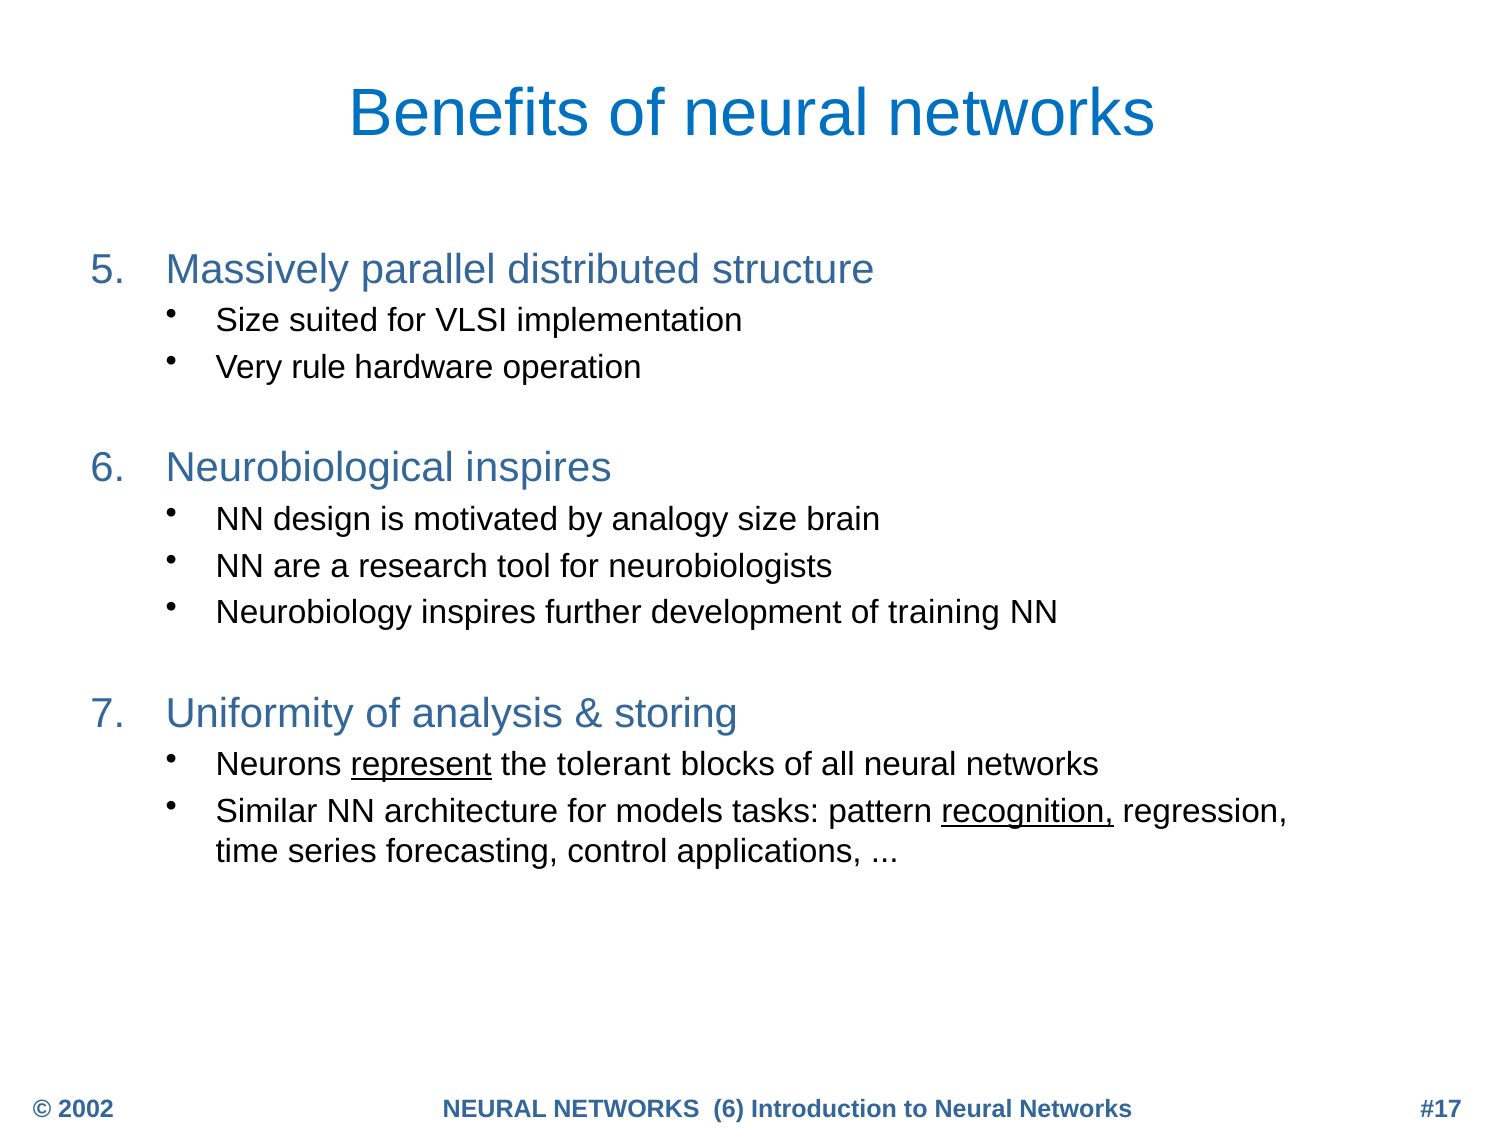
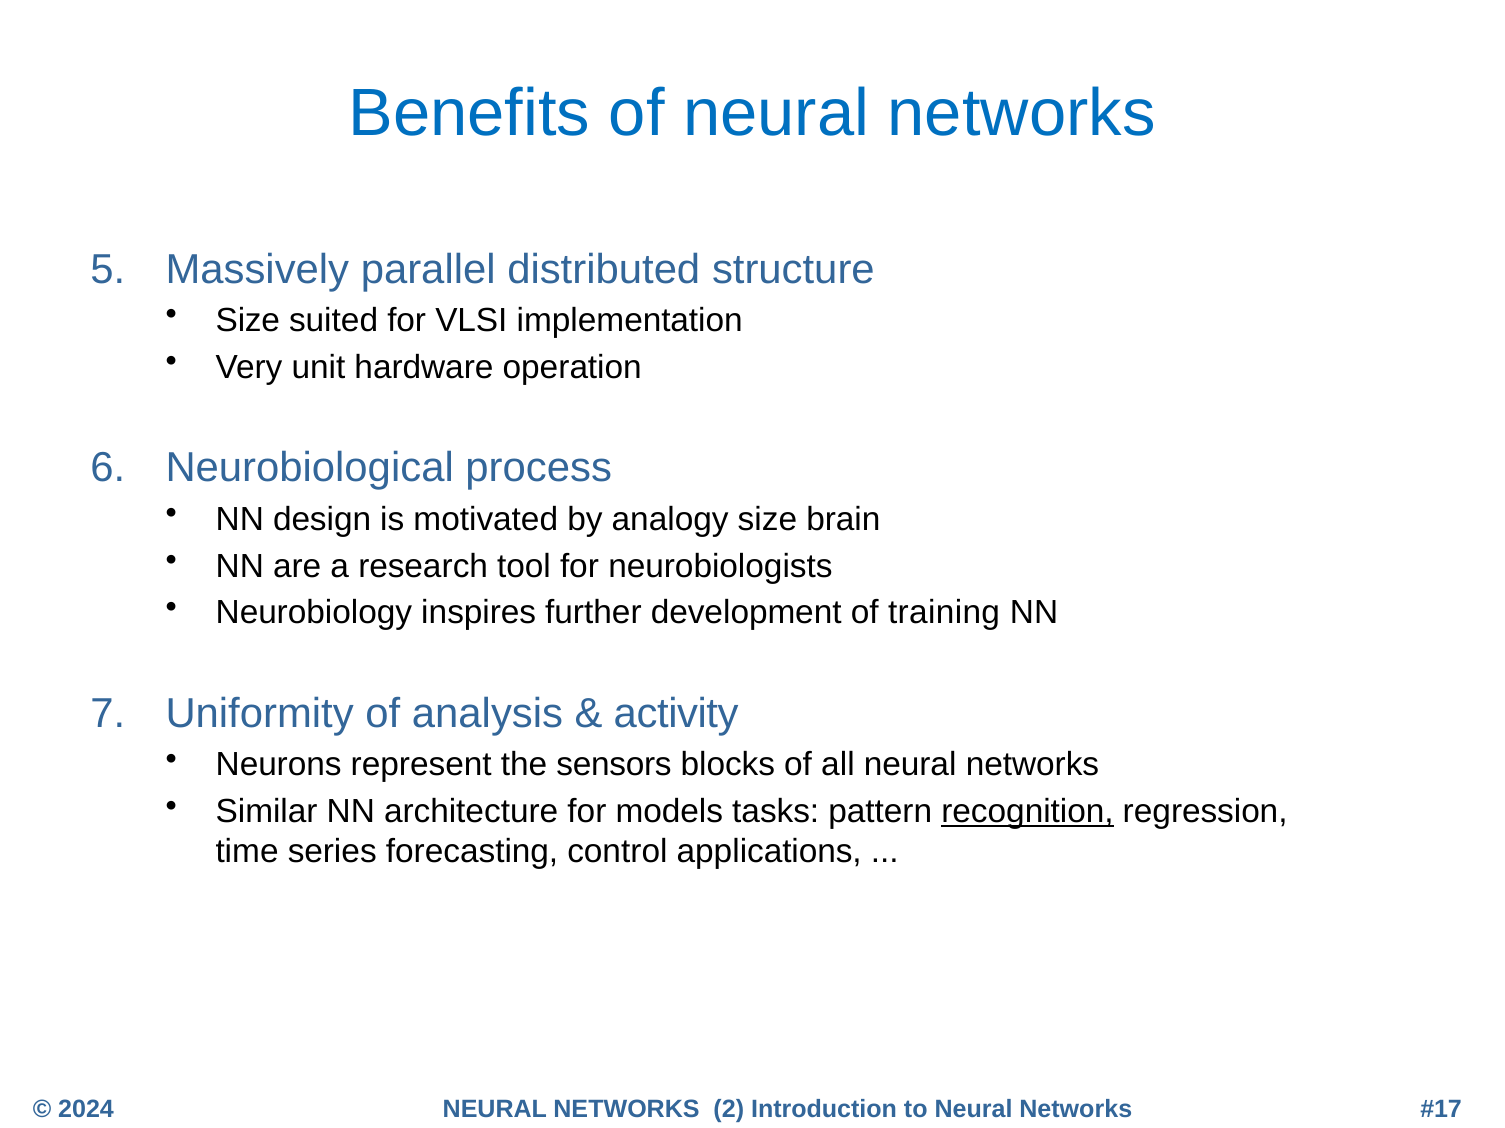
rule: rule -> unit (318, 367)
Neurobiological inspires: inspires -> process (539, 468)
storing: storing -> activity (676, 714)
represent underline: present -> none (421, 765)
tolerant: tolerant -> sensors (614, 765)
2002: 2002 -> 2024 (86, 1110)
NETWORKS 6: 6 -> 2 (729, 1110)
